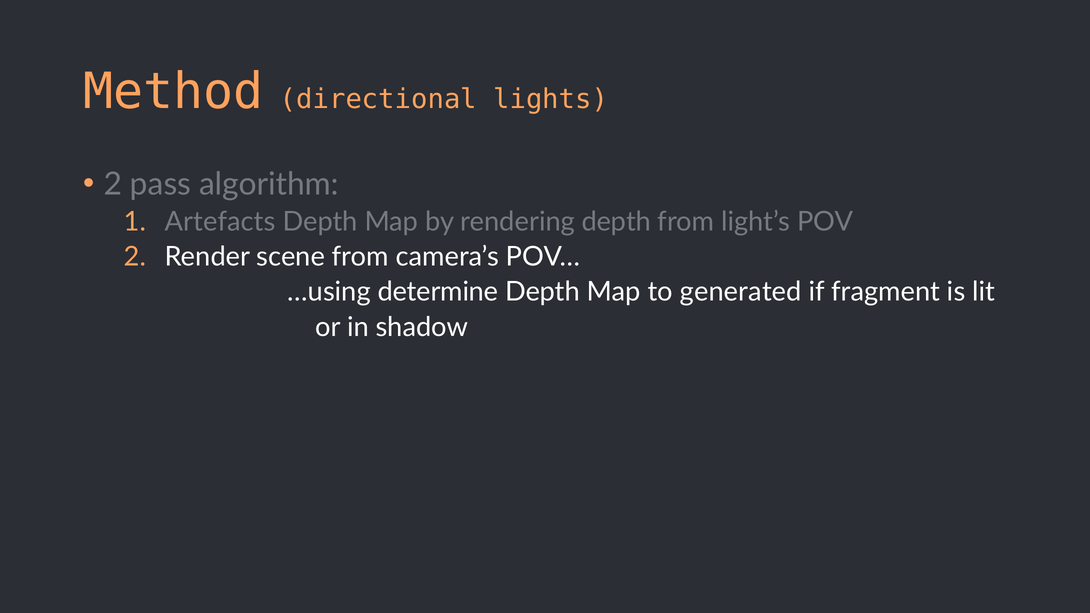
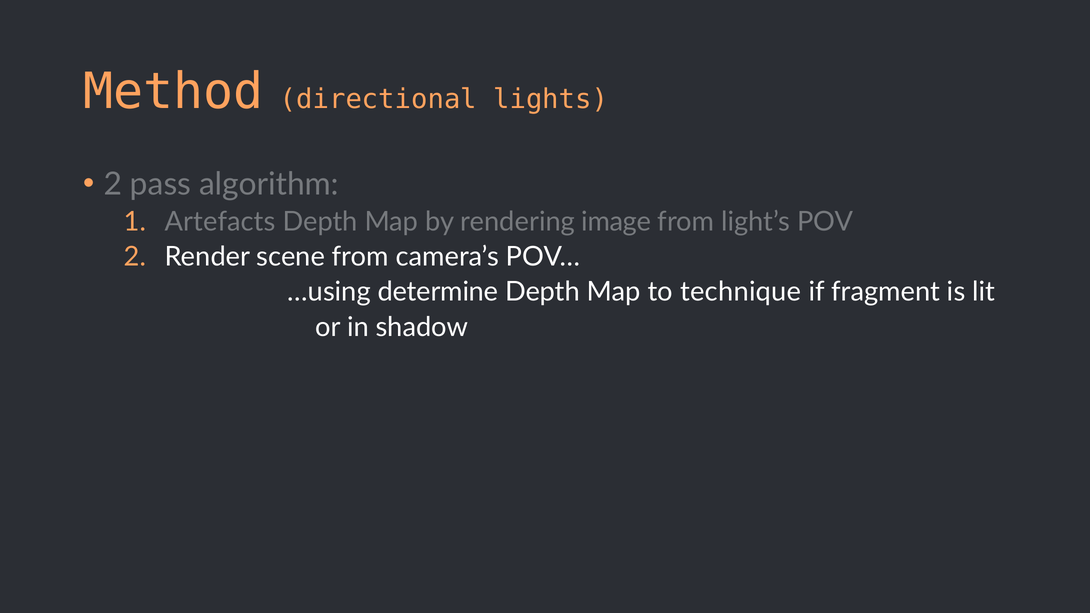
rendering depth: depth -> image (616, 222)
generated: generated -> technique (741, 292)
